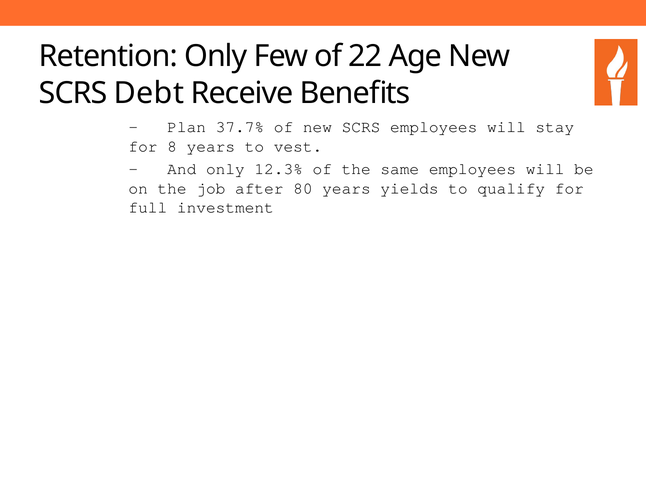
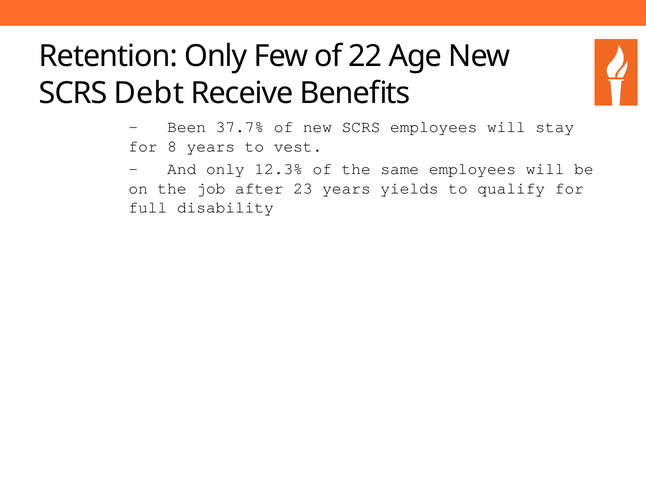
Plan: Plan -> Been (187, 127)
80: 80 -> 23 (303, 188)
investment: investment -> disability (225, 208)
